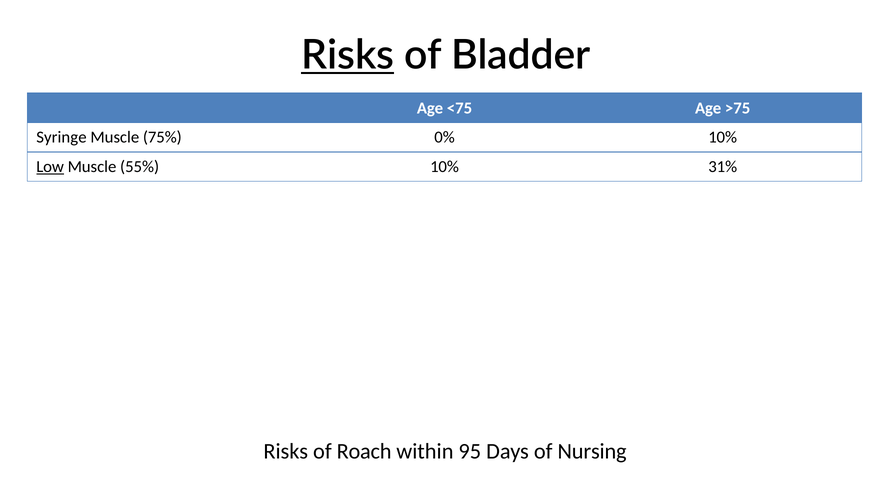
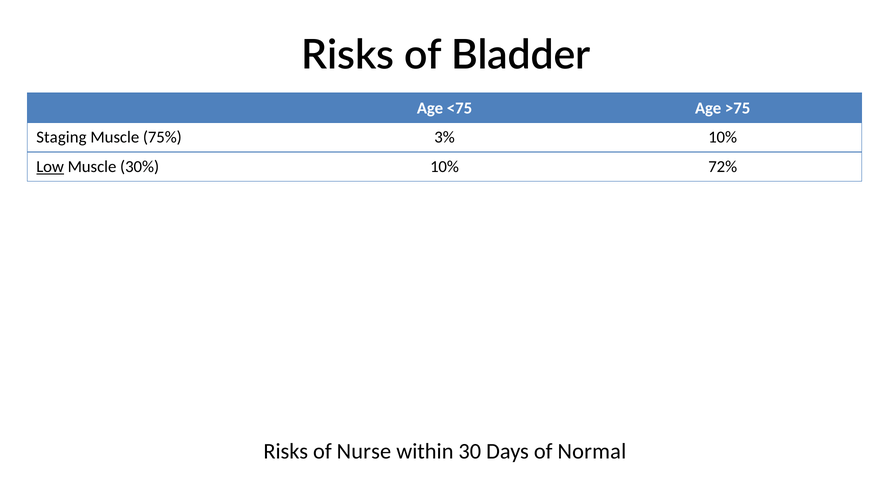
Risks underline: present -> none (348, 55)
Syringe: Syringe -> Staging (61, 137)
0%: 0% -> 3% (445, 137)
55%: 55% -> 30% (140, 167)
31%: 31% -> 72% (723, 167)
Roach: Roach -> Nurse (364, 451)
95: 95 -> 30 (470, 451)
Nursing: Nursing -> Normal (592, 451)
